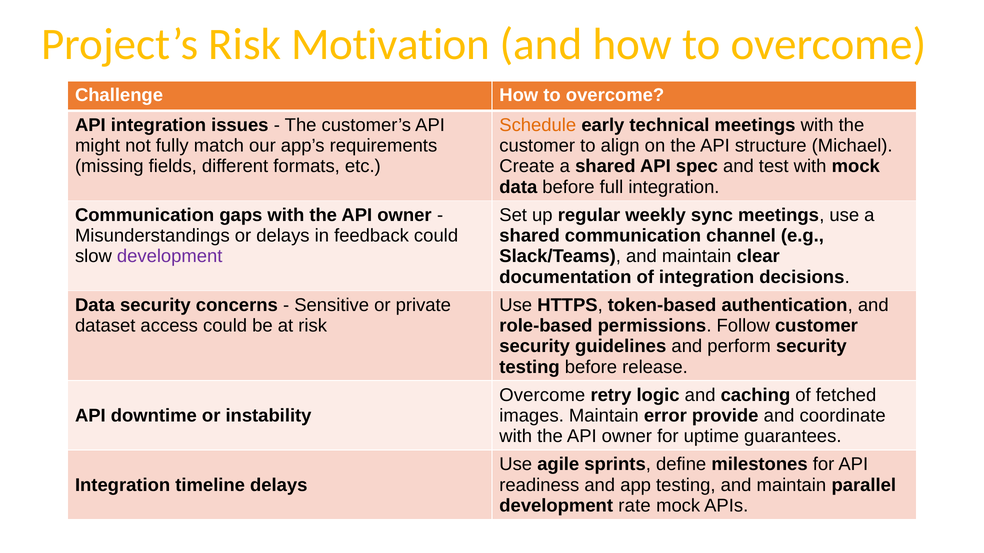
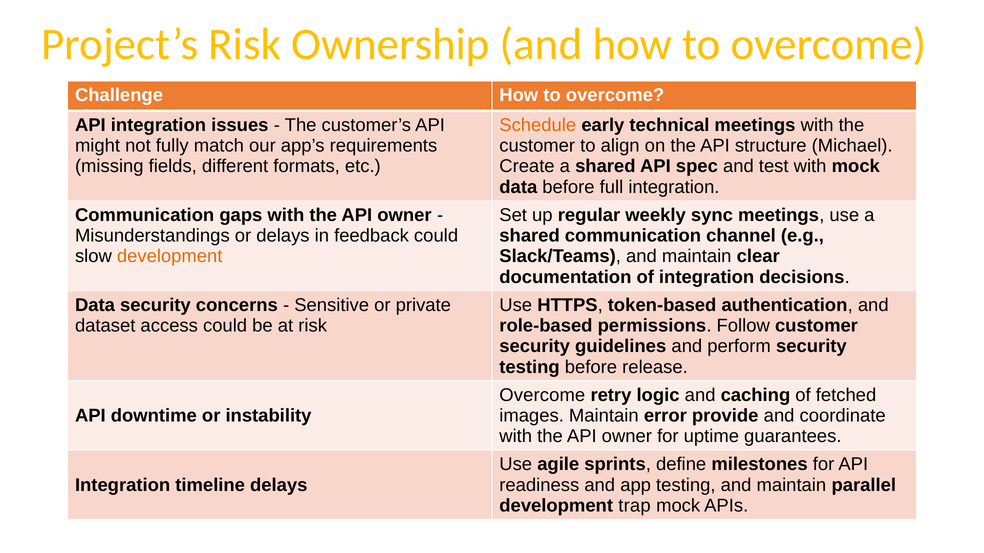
Motivation: Motivation -> Ownership (391, 44)
development colour: purple -> orange (170, 257)
rate: rate -> trap (635, 506)
